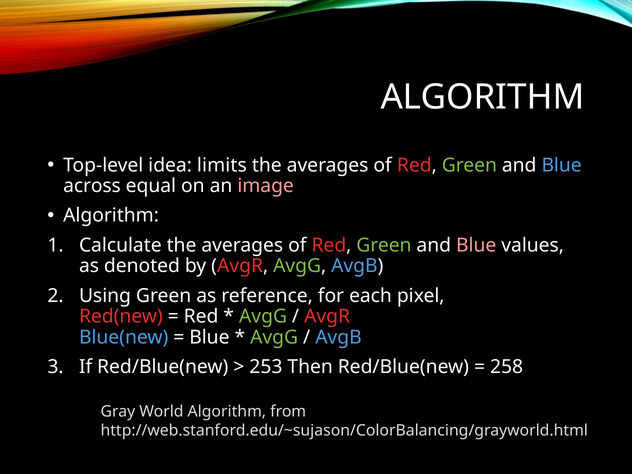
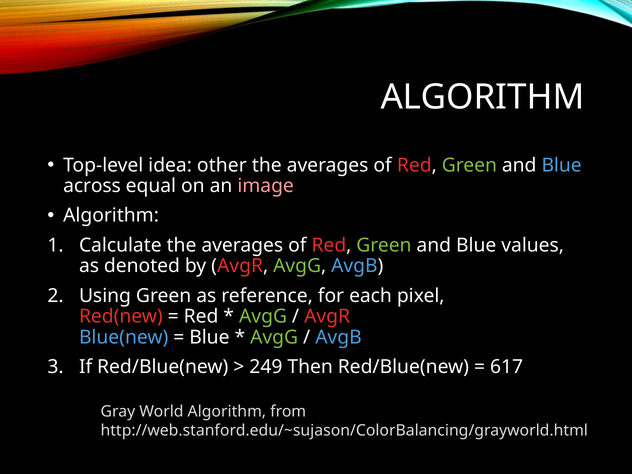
limits: limits -> other (222, 165)
Blue colour: pink -> white (476, 245)
253: 253 -> 249 (266, 367)
258: 258 -> 617 (507, 367)
